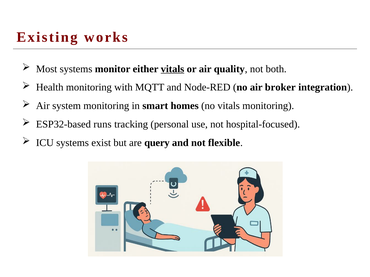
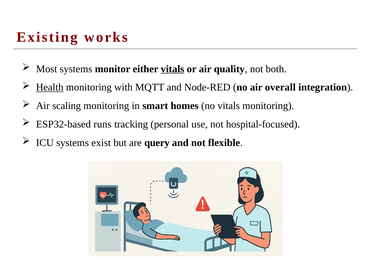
Health underline: none -> present (50, 87)
broker: broker -> overall (280, 87)
system: system -> scaling (67, 106)
